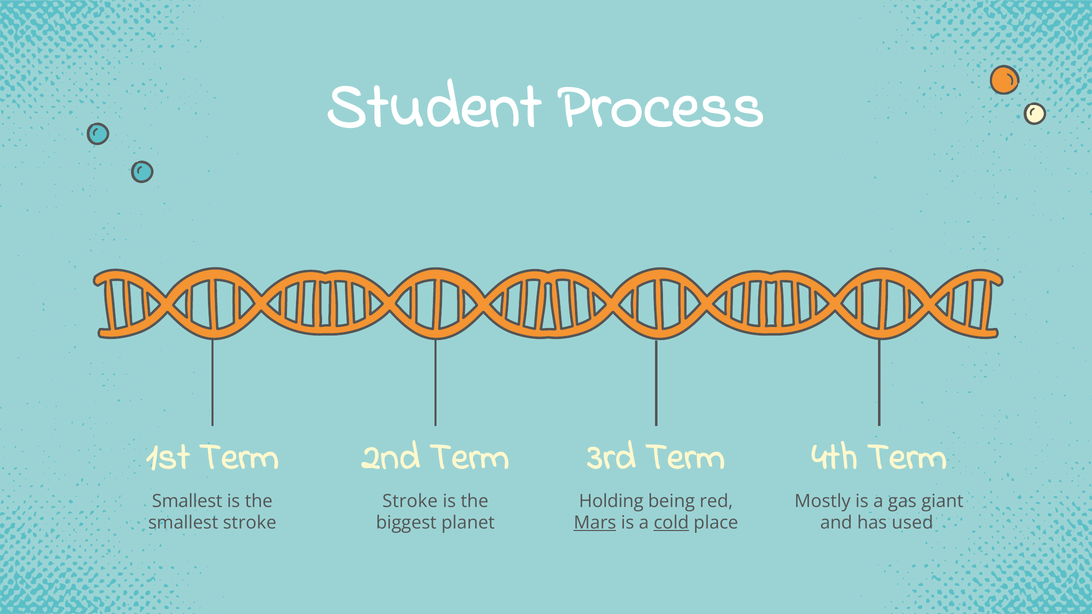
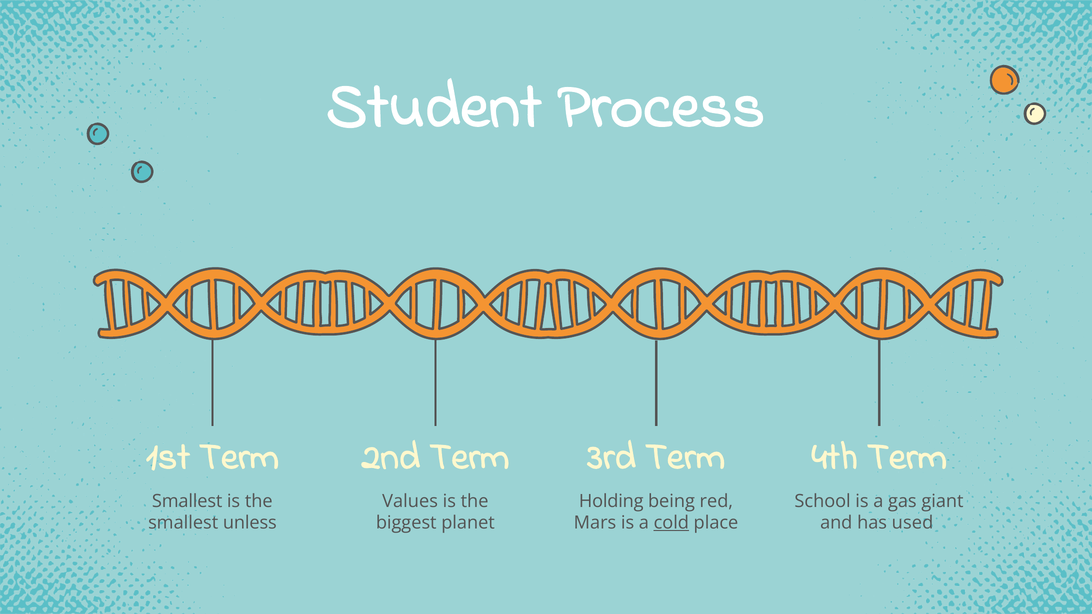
Stroke: Stroke -> Values (410, 501)
Mostly: Mostly -> School (823, 501)
smallest stroke: stroke -> unless (250, 523)
Mars underline: present -> none (595, 523)
